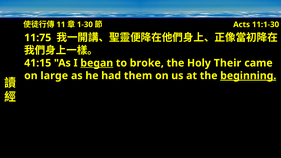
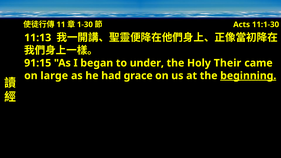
11:75: 11:75 -> 11:13 (38, 38)
41:15: 41:15 -> 91:15 (38, 63)
began underline: present -> none (97, 63)
broke: broke -> under (147, 63)
them: them -> grace (138, 76)
